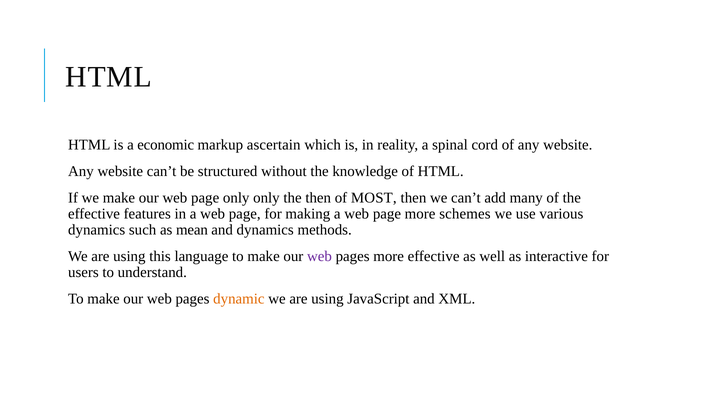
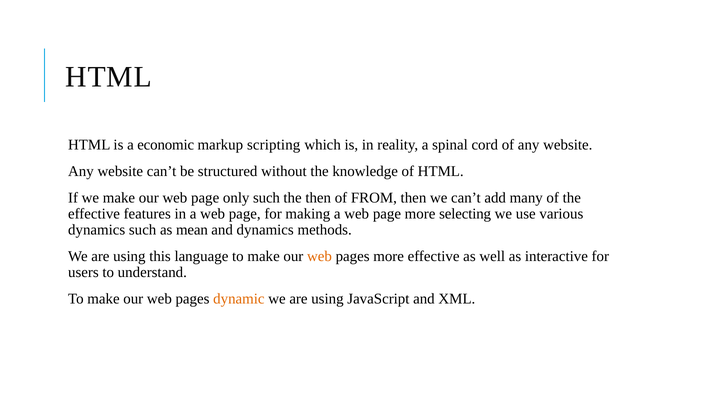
ascertain: ascertain -> scripting (274, 145)
only only: only -> such (267, 198)
MOST: MOST -> FROM (374, 198)
schemes: schemes -> selecting (465, 214)
web colour: purple -> orange (319, 257)
